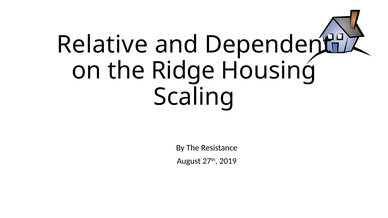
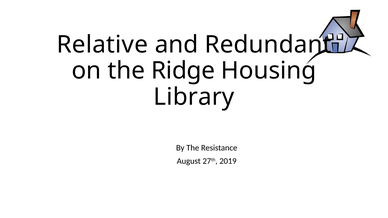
Dependent: Dependent -> Redundant (268, 45)
Scaling: Scaling -> Library (194, 97)
